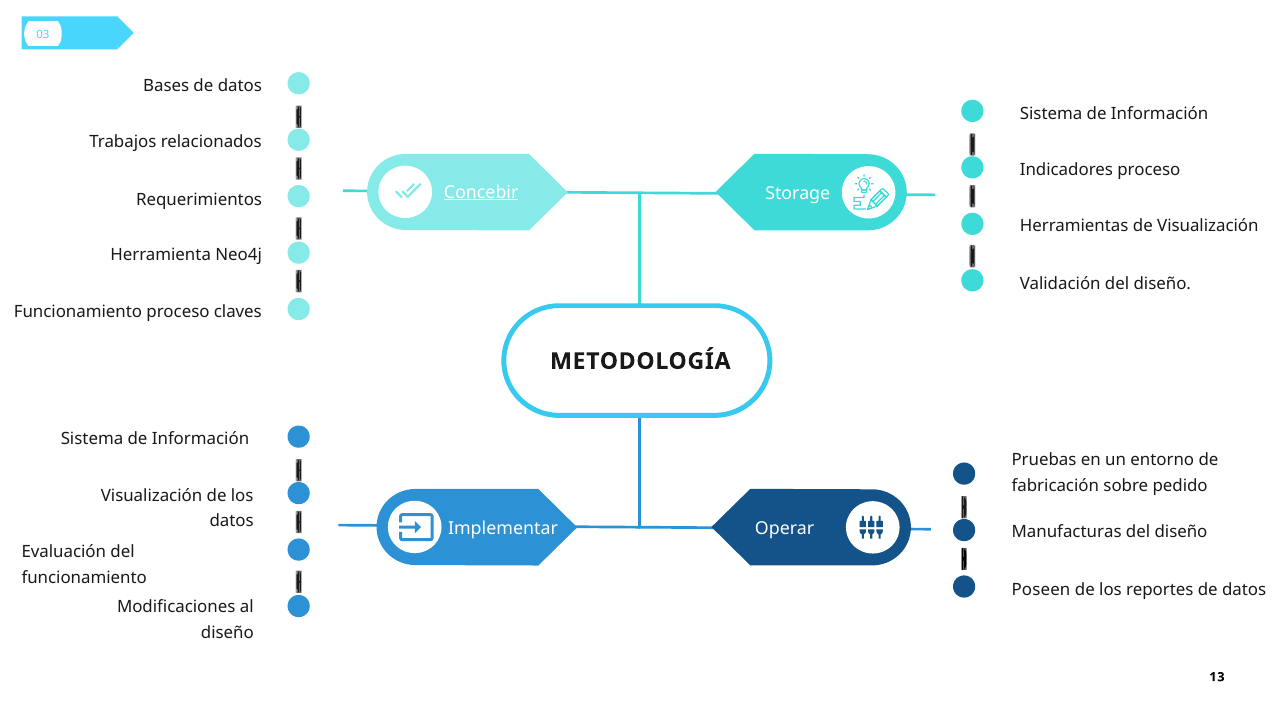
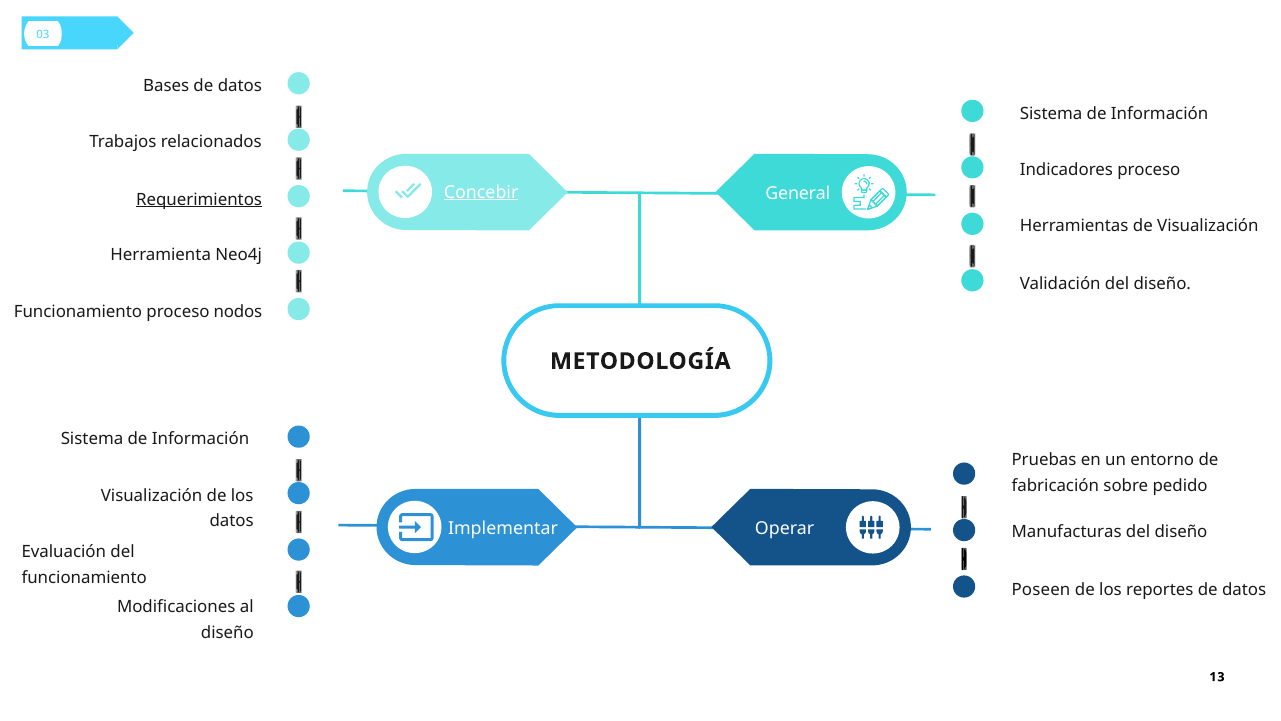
Storage: Storage -> General (798, 194)
Requerimientos underline: none -> present (199, 199)
claves: claves -> nodos (238, 312)
